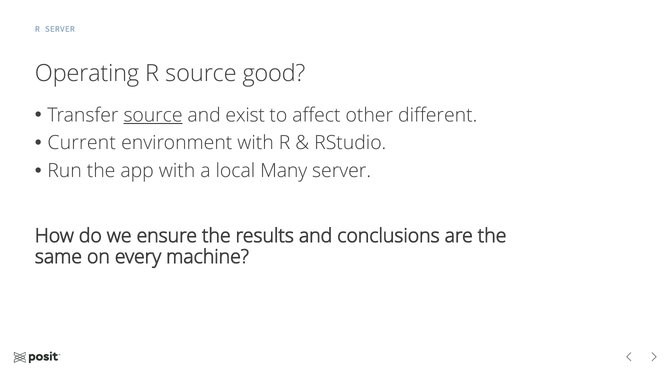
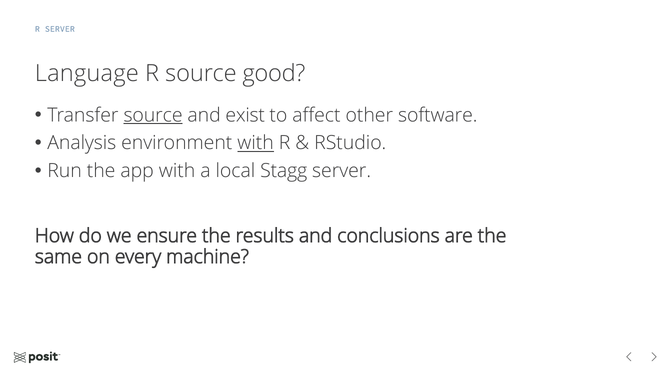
Operating: Operating -> Language (87, 73)
different: different -> software (438, 115)
Current: Current -> Analysis (82, 143)
with underline: none -> present (256, 143)
Many: Many -> Stagg (284, 171)
